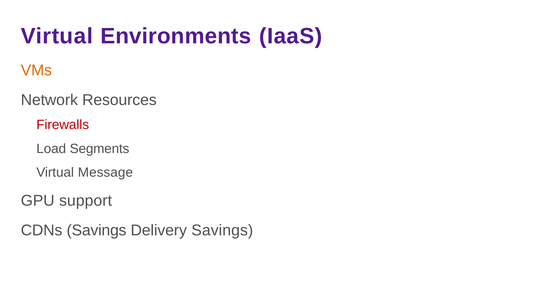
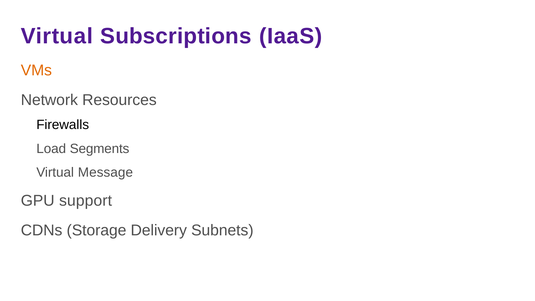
Environments: Environments -> Subscriptions (176, 36)
Firewalls colour: red -> black (63, 125)
CDNs Savings: Savings -> Storage (97, 230)
Delivery Savings: Savings -> Subnets (222, 230)
